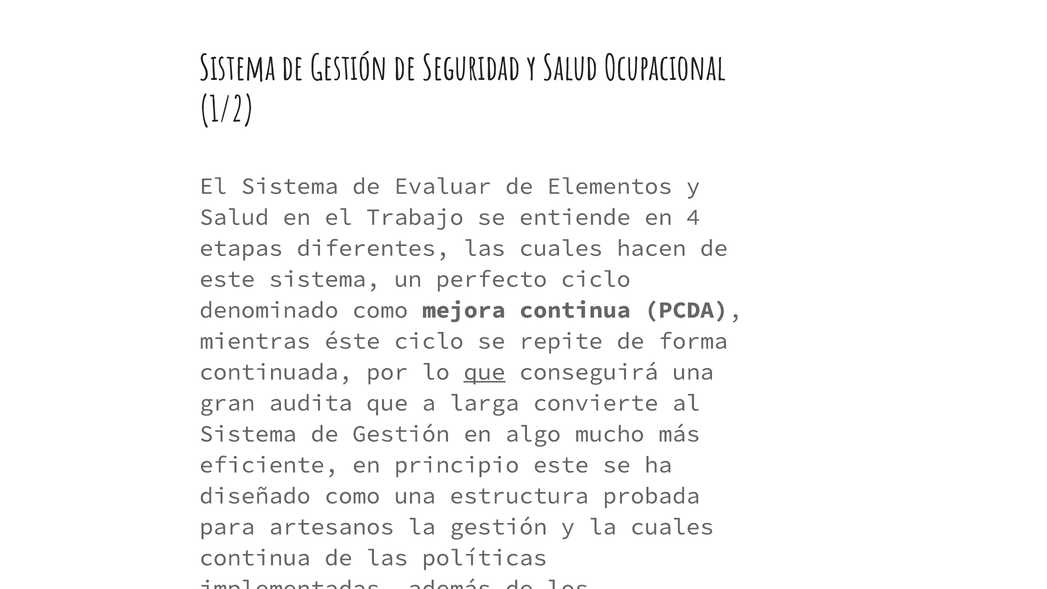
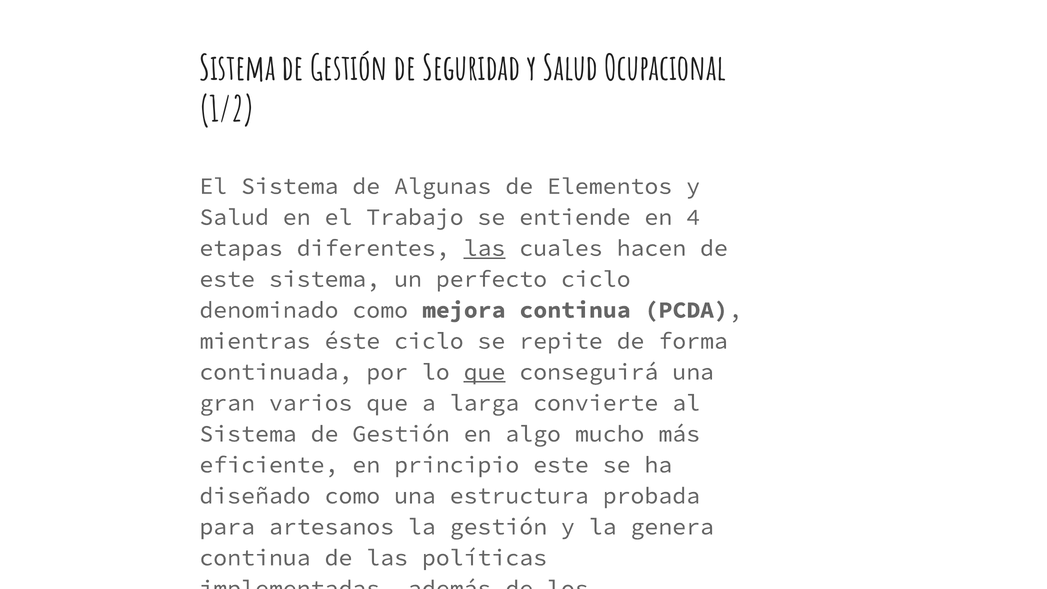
Evaluar: Evaluar -> Algunas (443, 186)
las underline: none -> present (485, 248)
audita: audita -> varios (311, 403)
la cuales: cuales -> genera (672, 527)
